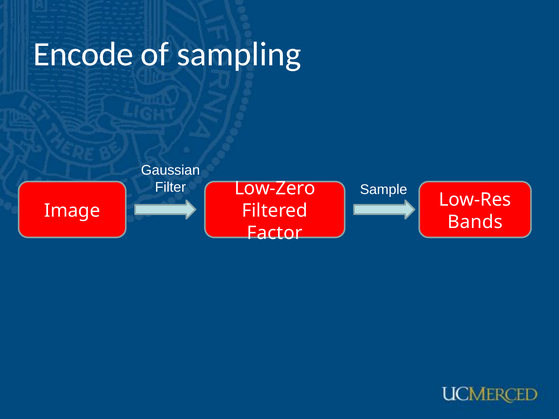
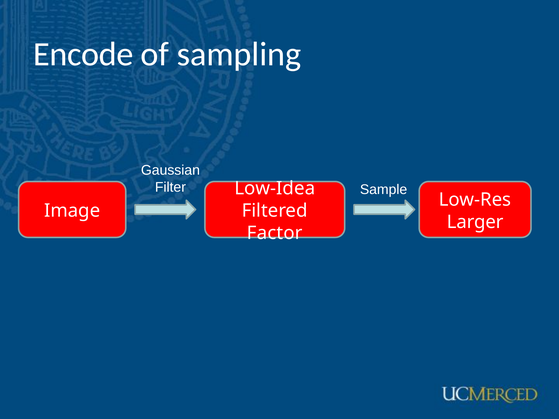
Low-Zero: Low-Zero -> Low-Idea (275, 189)
Bands: Bands -> Larger (475, 222)
